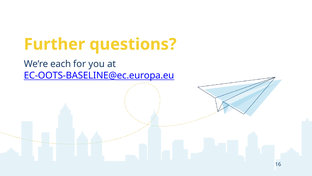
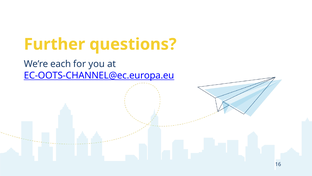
EC-OOTS-BASELINE@ec.europa.eu: EC-OOTS-BASELINE@ec.europa.eu -> EC-OOTS-CHANNEL@ec.europa.eu (99, 75)
